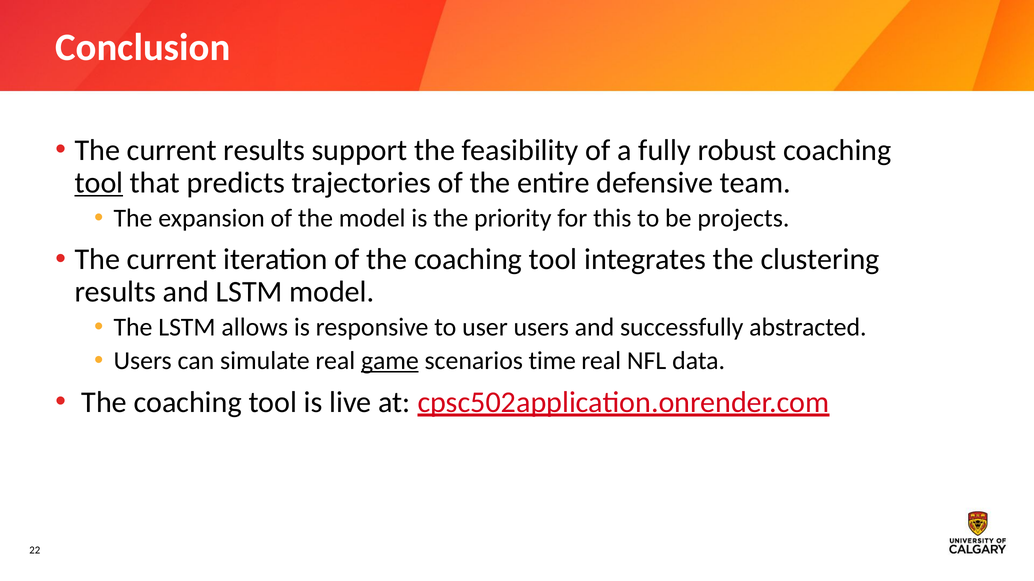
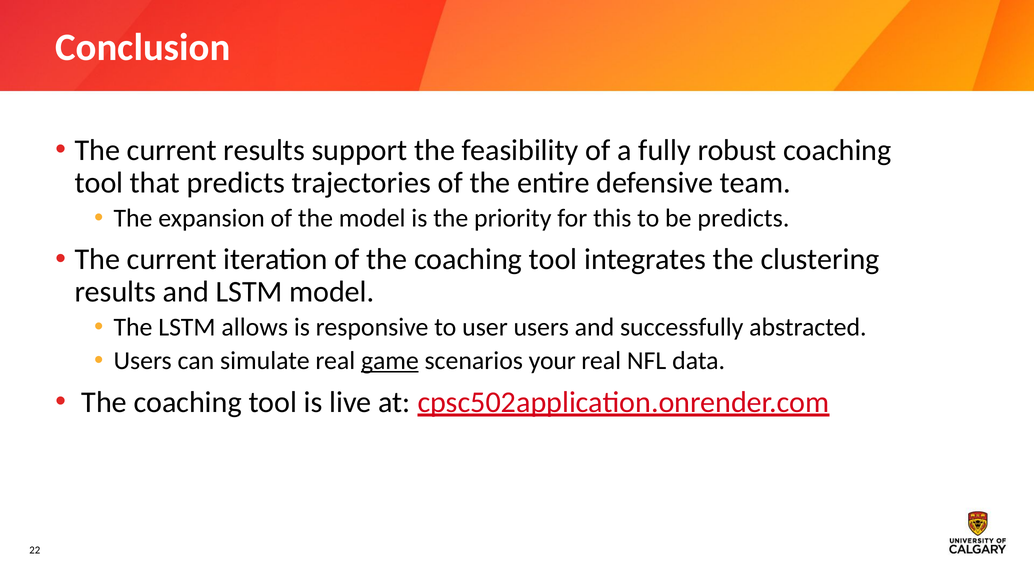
tool underline: present -> none (99, 183)
be projects: projects -> predicts (743, 219)
time: time -> your (552, 361)
